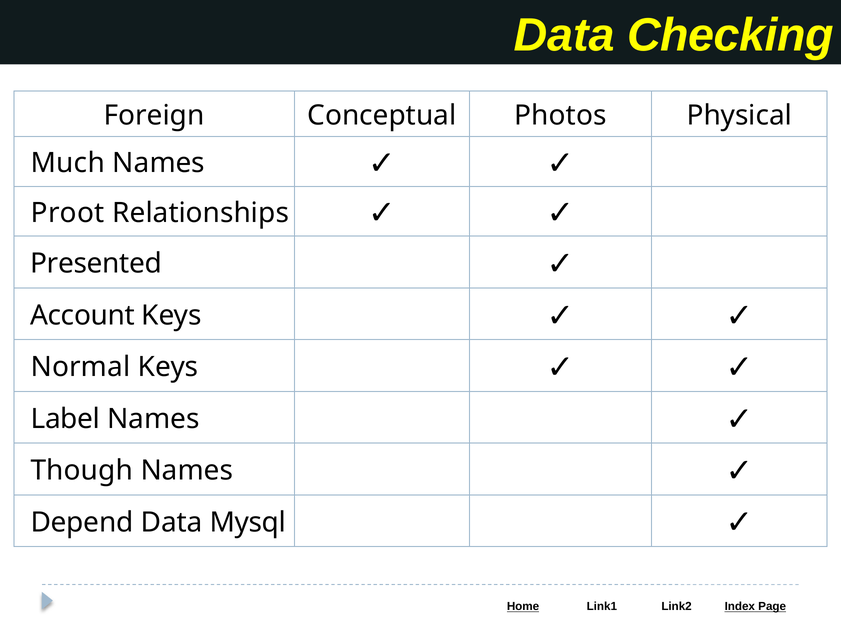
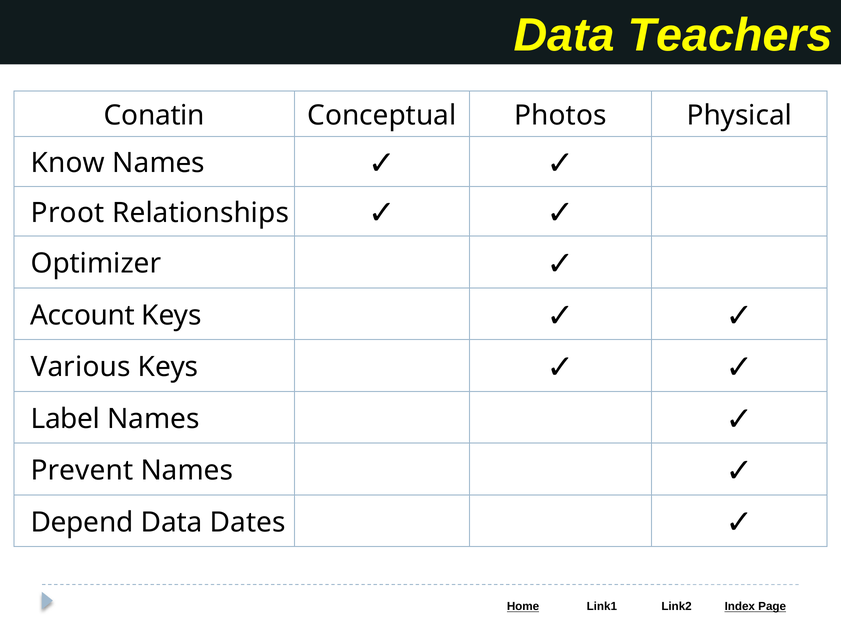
Checking: Checking -> Teachers (730, 35)
Foreign: Foreign -> Conatin (154, 115)
Much: Much -> Know (68, 163)
Presented: Presented -> Optimizer (96, 264)
Normal: Normal -> Various (81, 367)
Though: Though -> Prevent (82, 470)
Mysql: Mysql -> Dates (248, 522)
